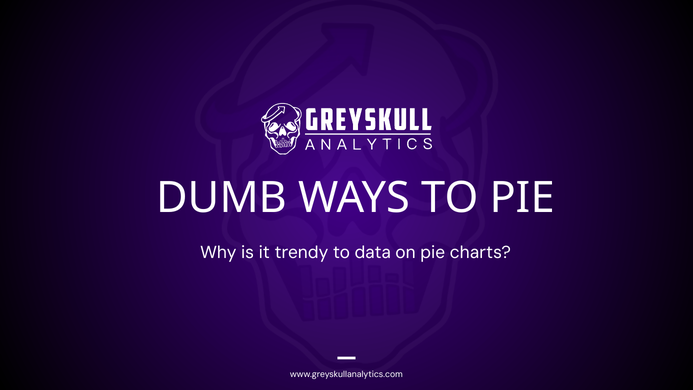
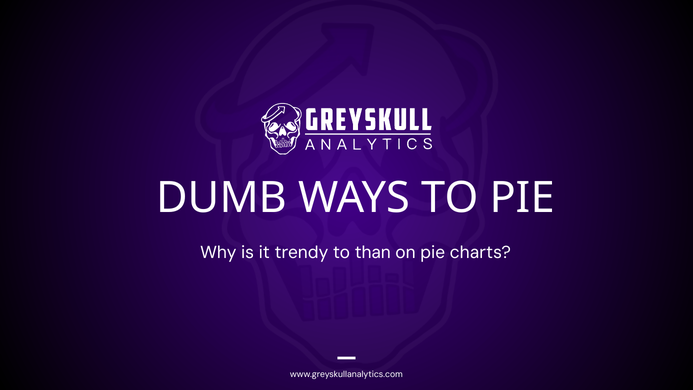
data: data -> than (373, 252)
